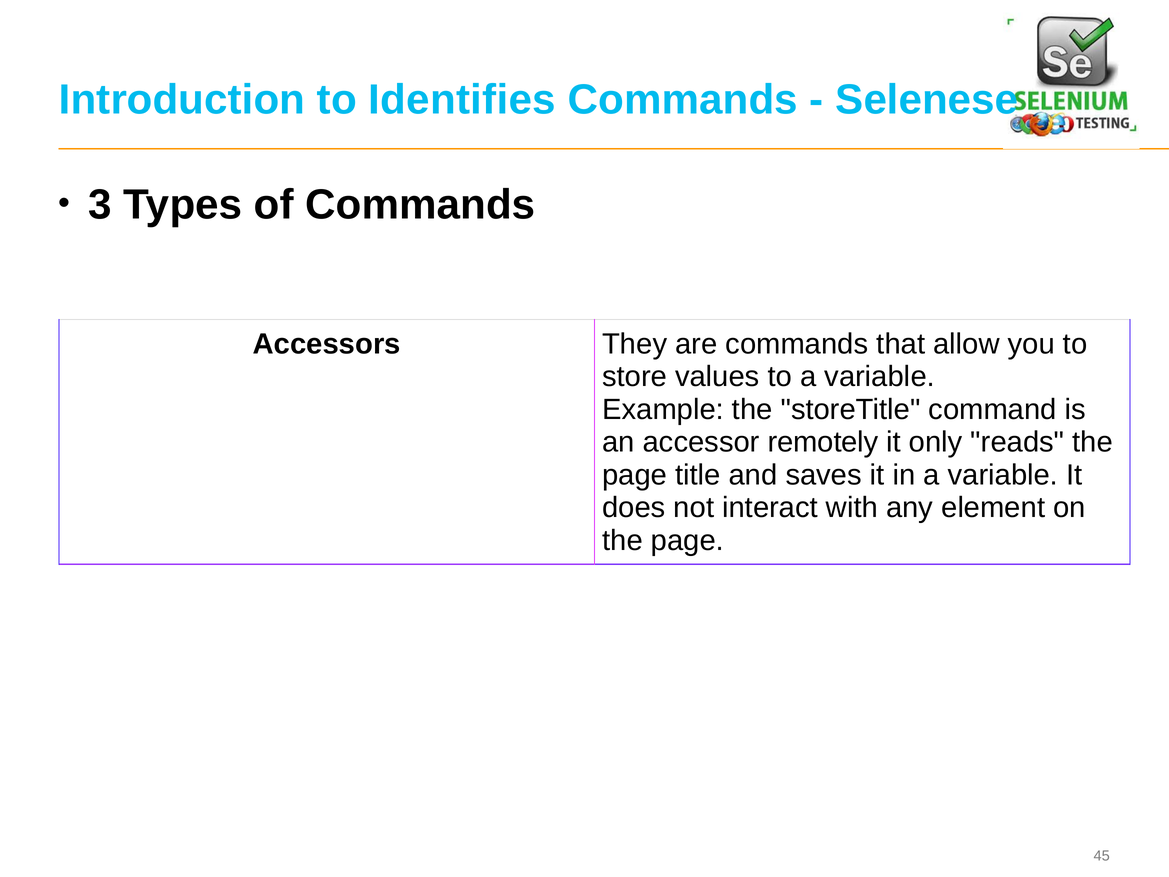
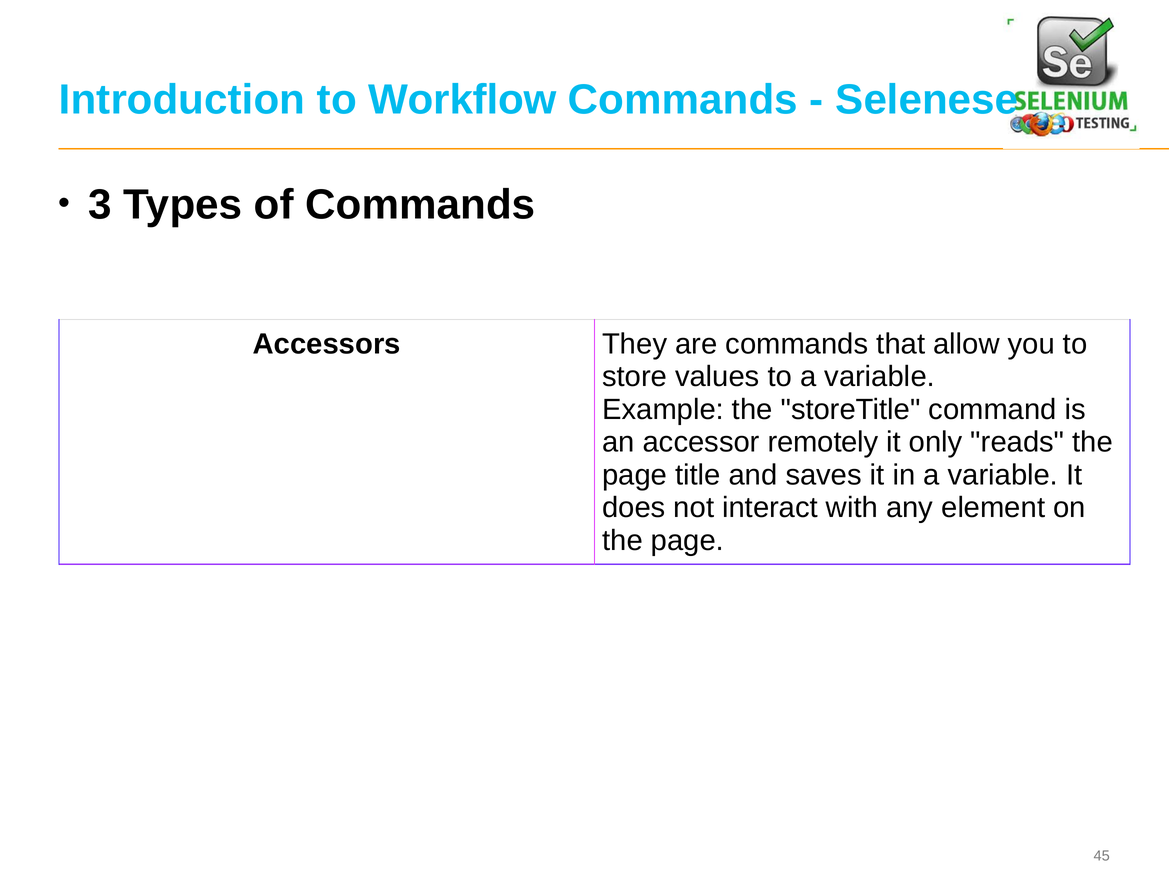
Identifies: Identifies -> Workflow (462, 100)
